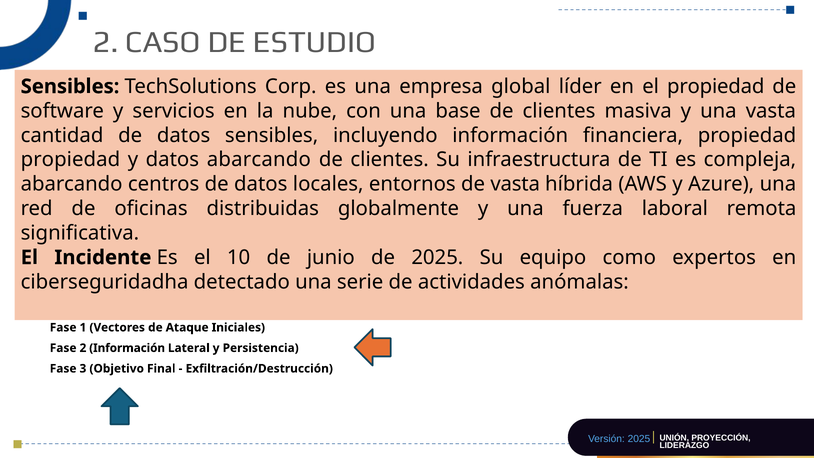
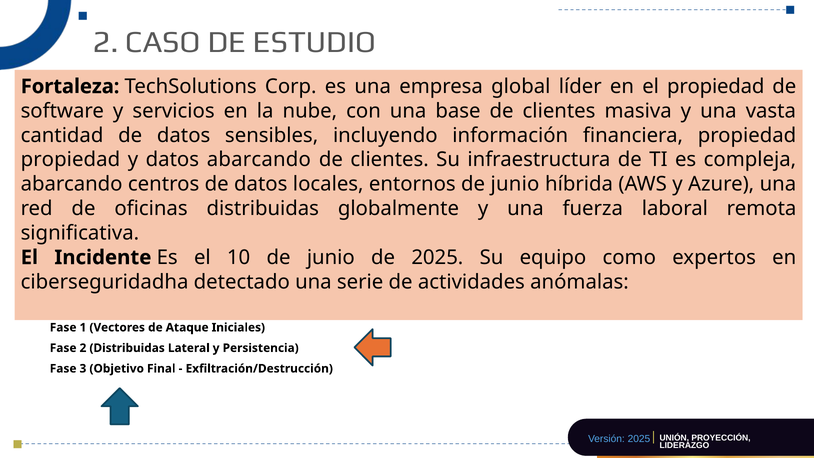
Sensibles: Sensibles -> Fortaleza (70, 86)
entornos de vasta: vasta -> junio (515, 184)
2 Información: Información -> Distribuidas (127, 348)
